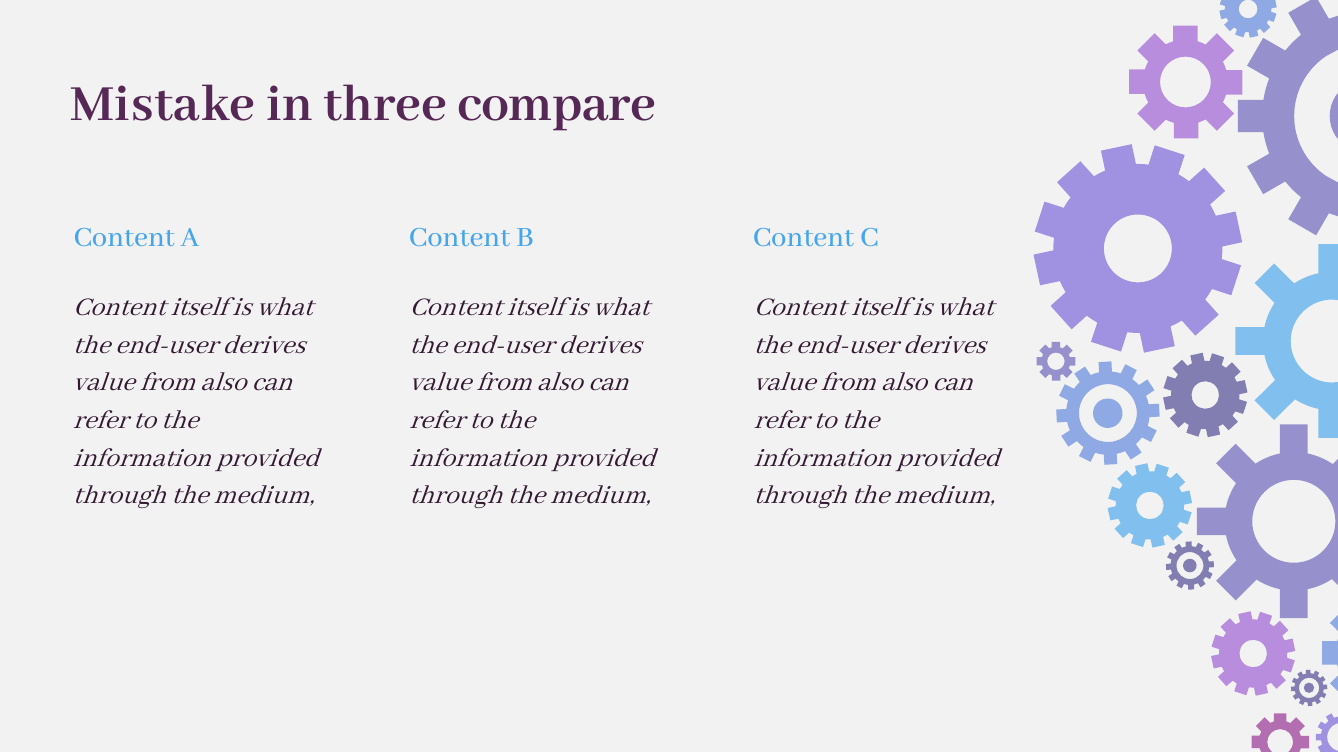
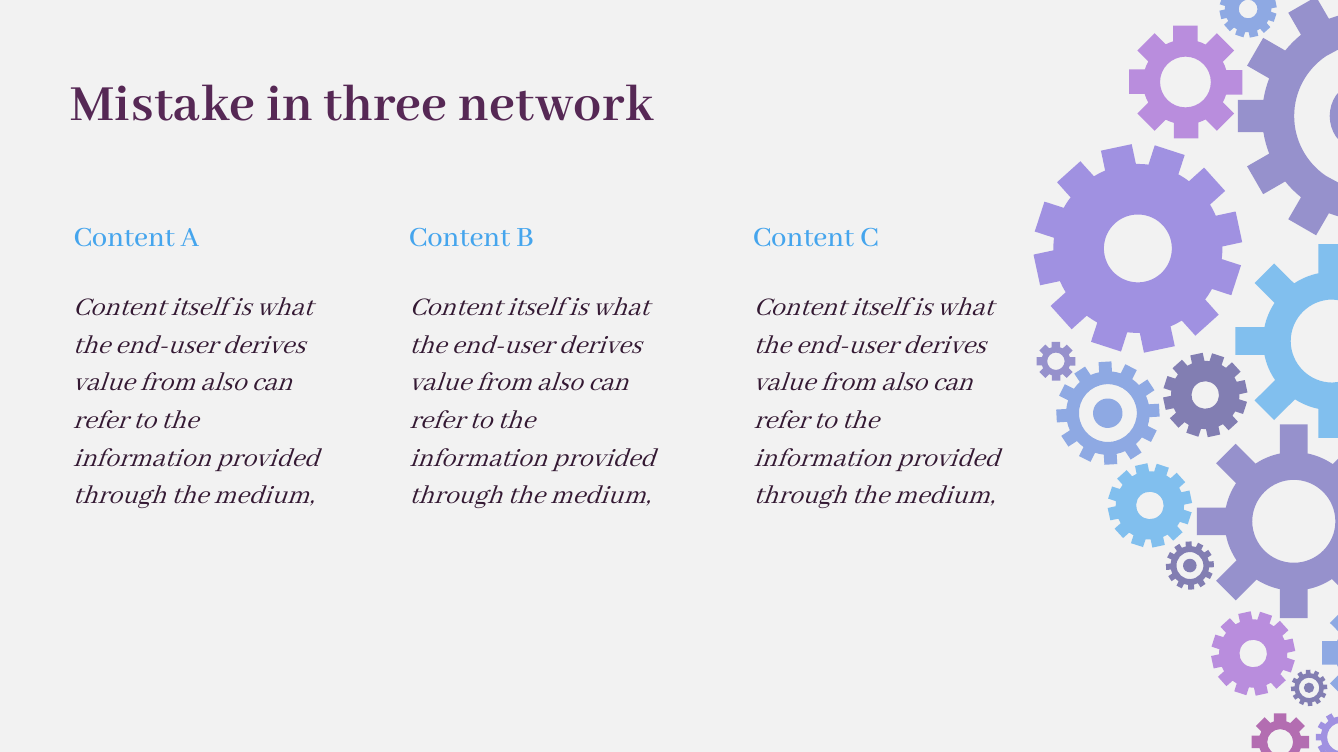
compare: compare -> network (556, 103)
